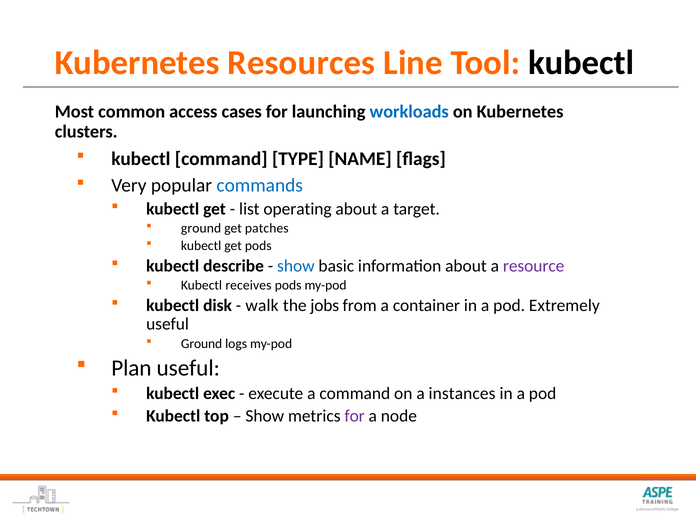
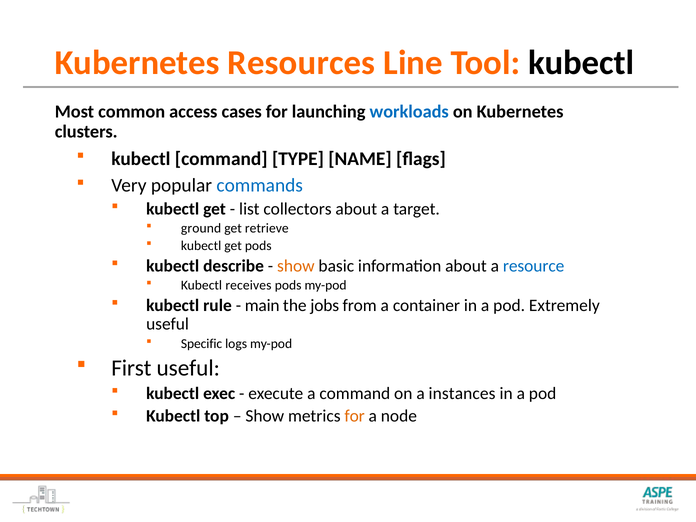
operating: operating -> collectors (297, 209)
patches: patches -> retrieve (267, 228)
show colour: blue -> orange (296, 266)
resource colour: purple -> blue (534, 266)
disk: disk -> rule (217, 305)
walk: walk -> main (262, 305)
Ground: Ground -> Specific (202, 344)
Plan: Plan -> First (131, 368)
for colour: purple -> orange (355, 416)
